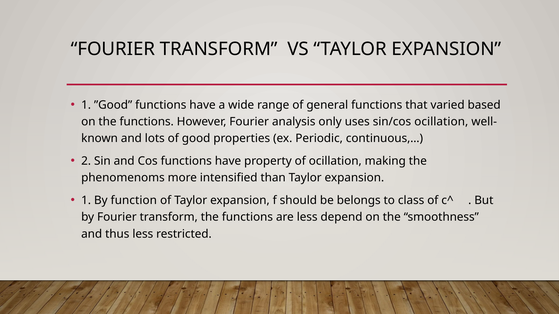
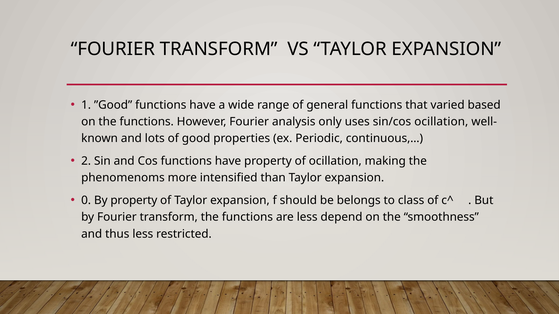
1: 1 -> 0 (86, 201)
By function: function -> property (134, 201)
